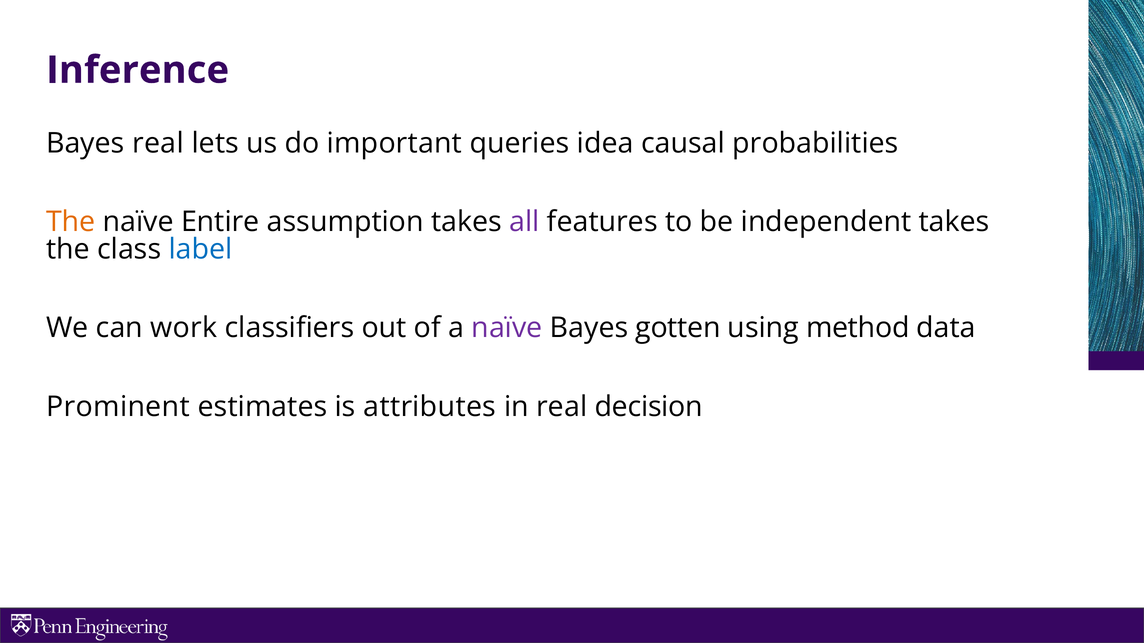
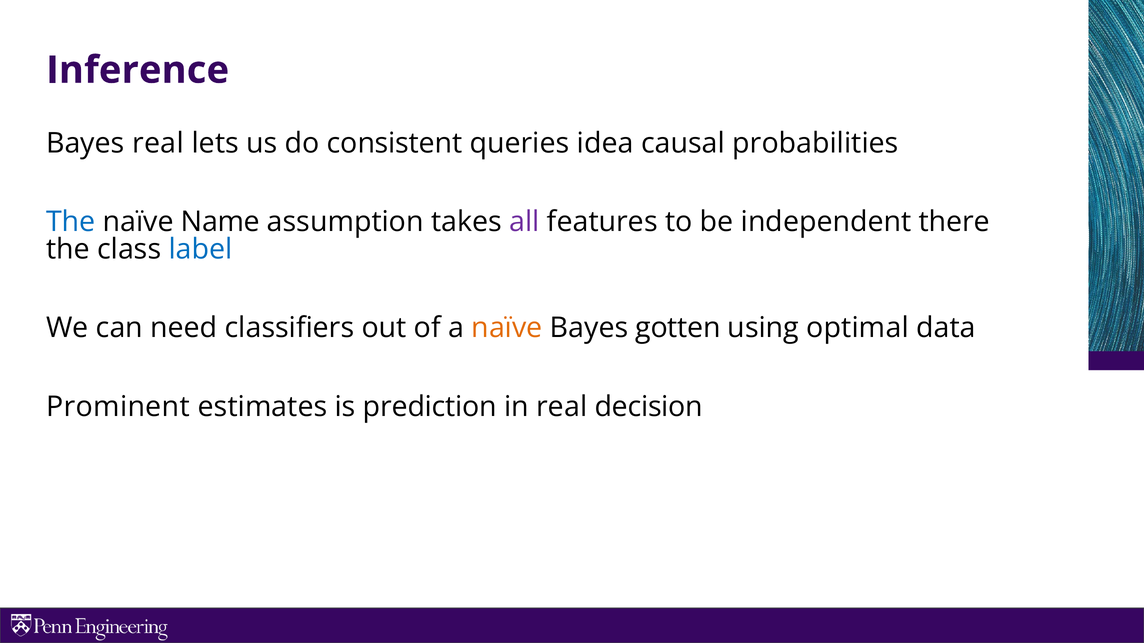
important: important -> consistent (395, 143)
The colour: orange -> blue (71, 222)
Entire: Entire -> Name (220, 222)
independent takes: takes -> there (954, 222)
work: work -> need (184, 328)
naïve colour: purple -> orange (507, 328)
method: method -> optimal (858, 328)
attributes: attributes -> prediction (430, 407)
